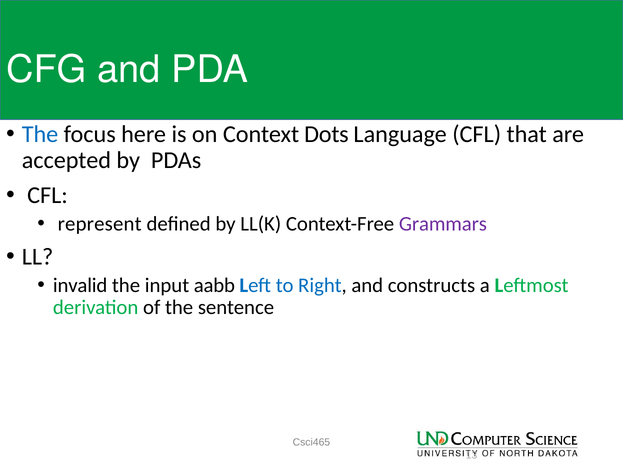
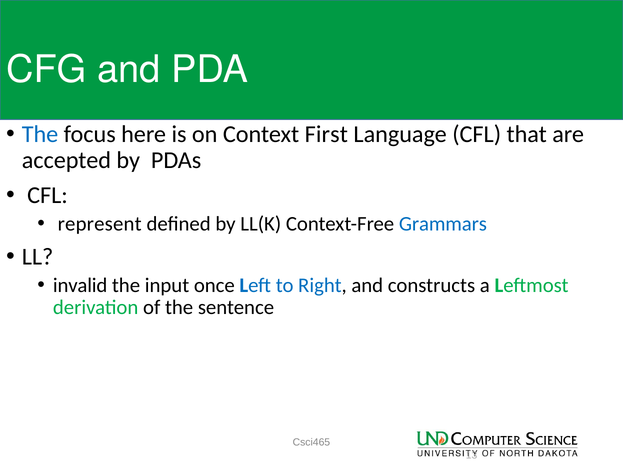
Dots: Dots -> First (326, 134)
Grammars colour: purple -> blue (443, 224)
aabb: aabb -> once (214, 285)
